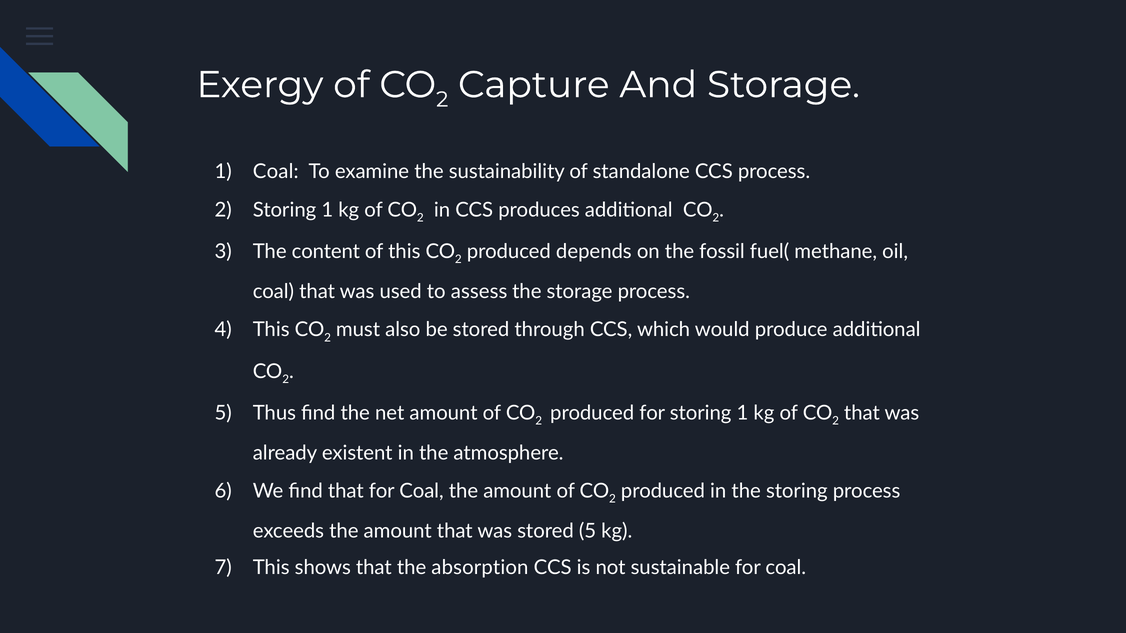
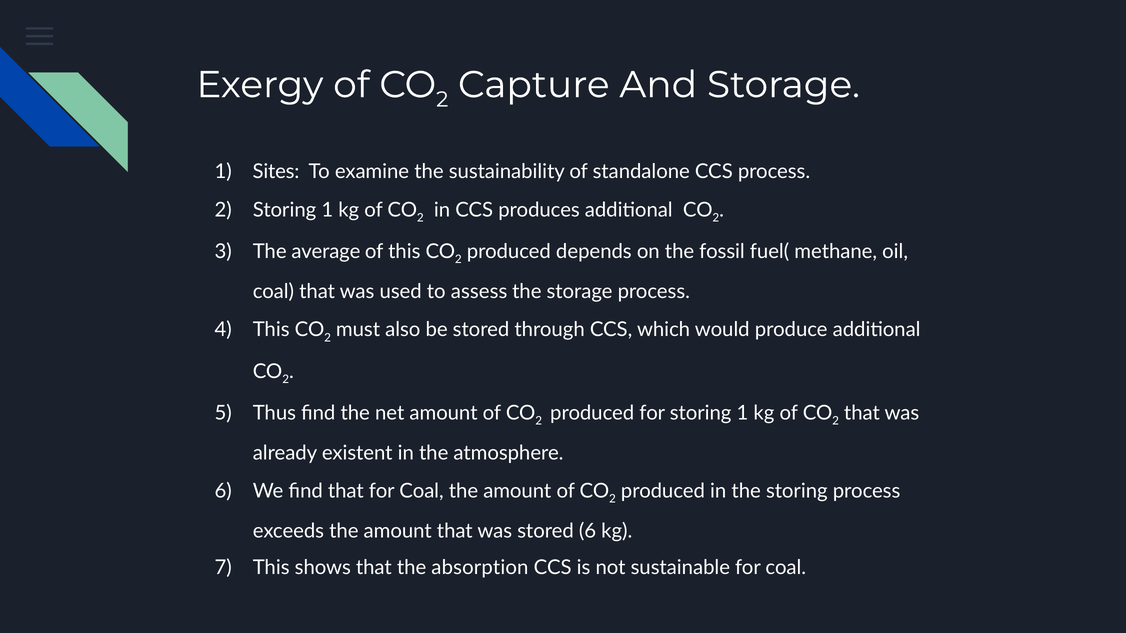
1 Coal: Coal -> Sites (276, 172)
content: content -> average (326, 252)
stored 5: 5 -> 6 (588, 531)
